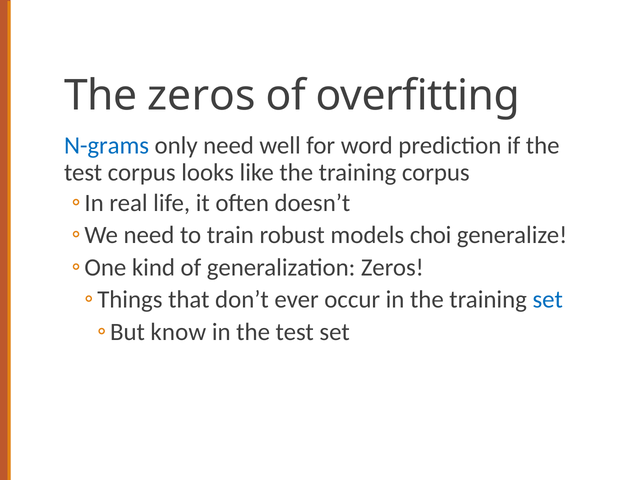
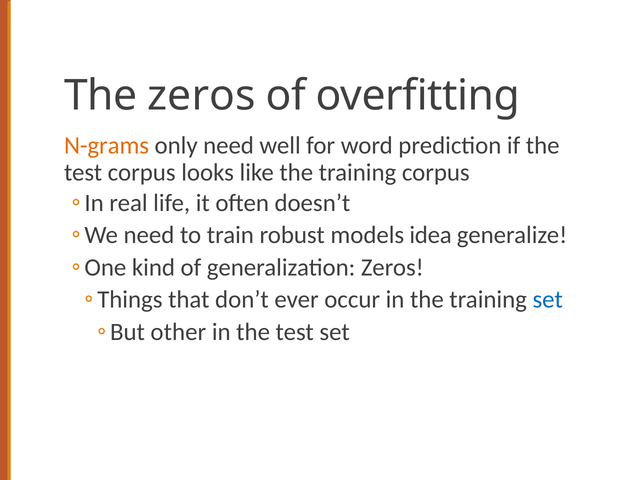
N-grams colour: blue -> orange (107, 146)
choi: choi -> idea (431, 235)
know: know -> other (178, 332)
